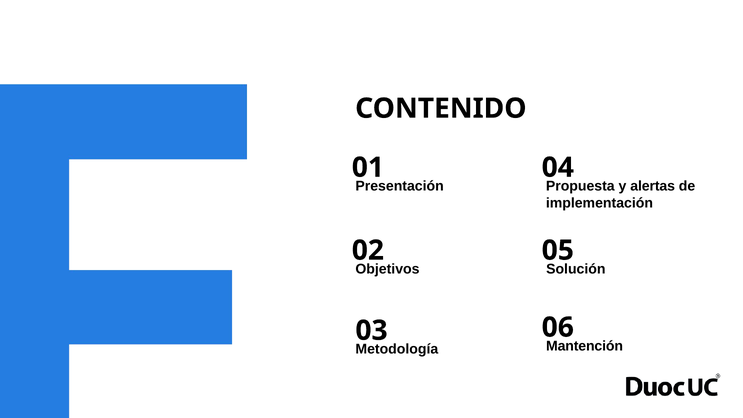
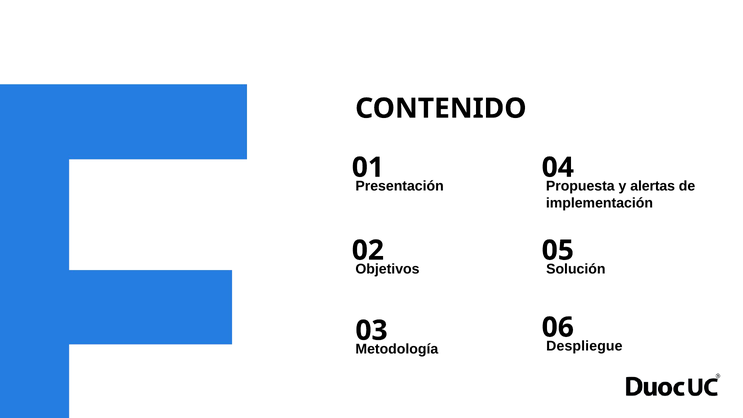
Mantención: Mantención -> Despliegue (584, 346)
